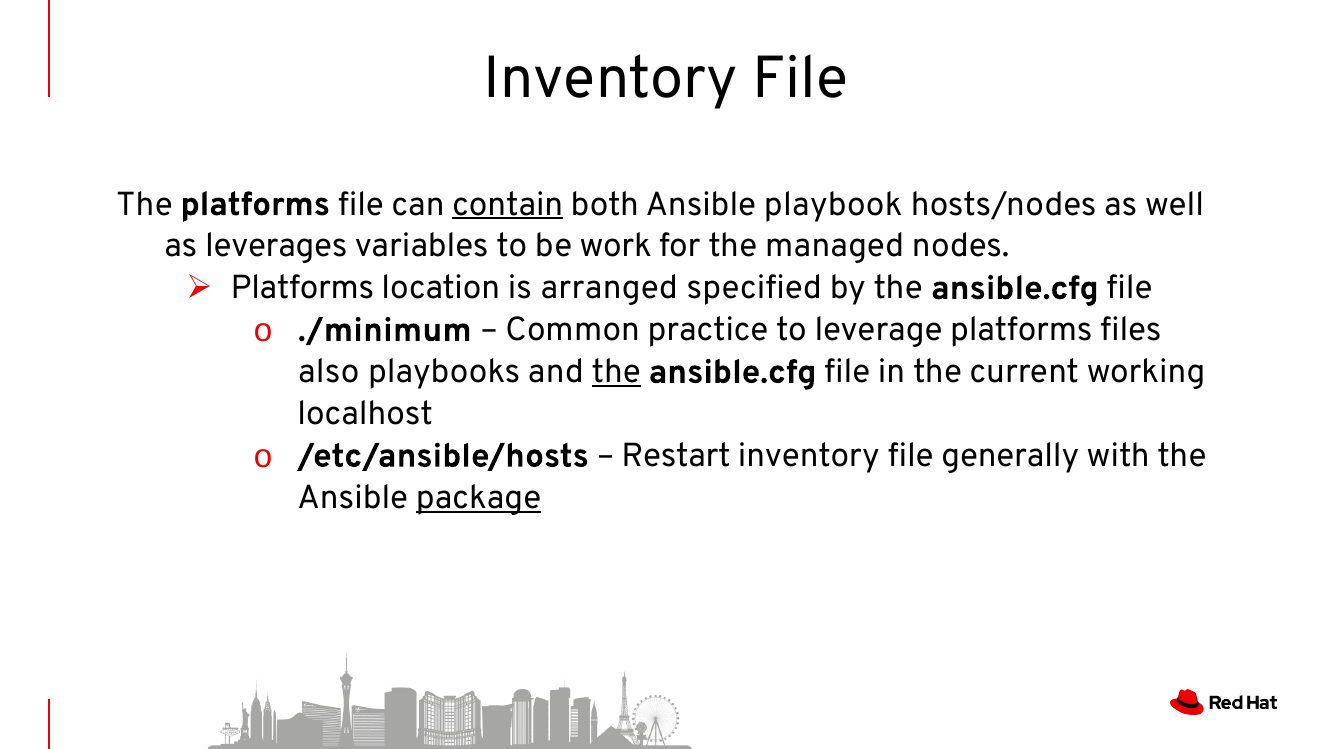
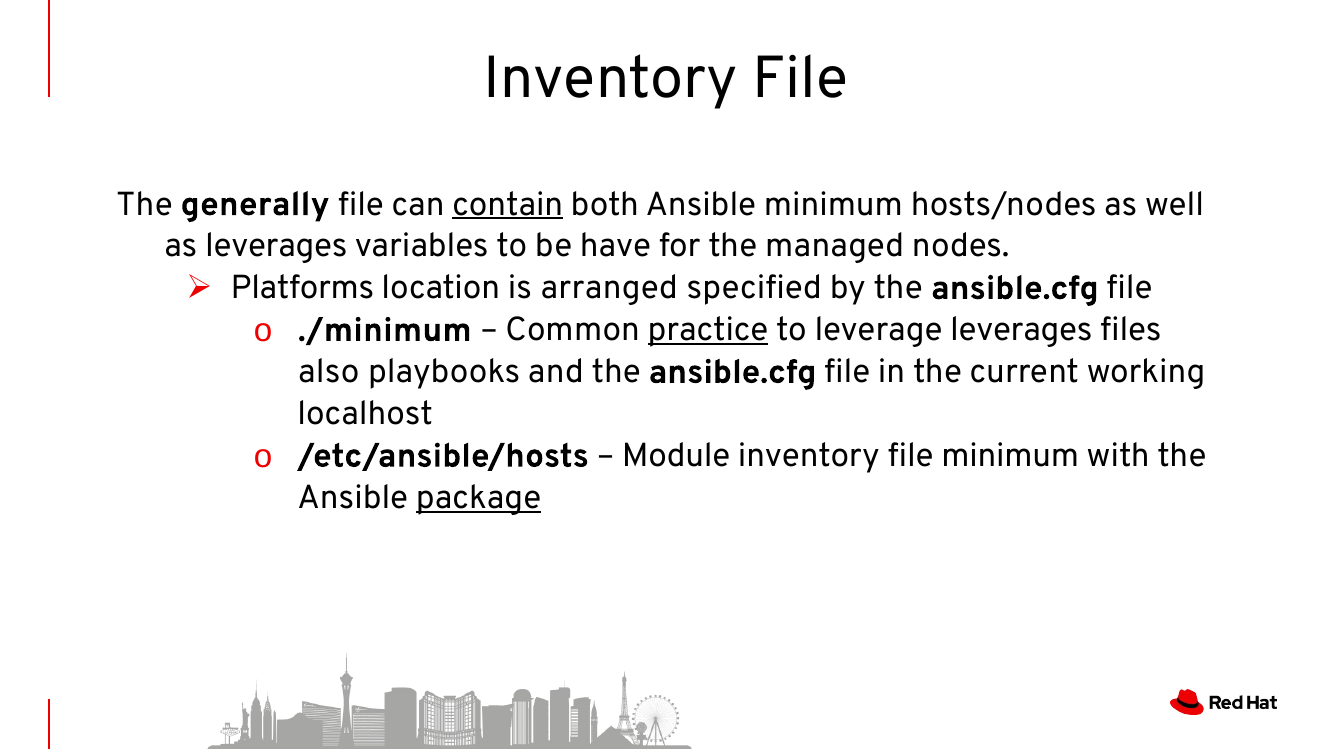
The platforms: platforms -> generally (255, 204)
Ansible playbook: playbook -> minimum (833, 204)
work: work -> have (616, 246)
practice underline: none -> present (708, 330)
leverage platforms: platforms -> leverages (1021, 330)
the underline: present -> none (616, 372)
Restart: Restart -> Module (676, 456)
file generally: generally -> minimum (1010, 456)
